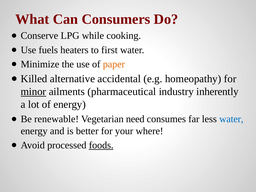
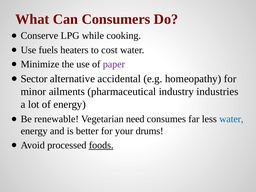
first: first -> cost (109, 50)
paper colour: orange -> purple (114, 64)
Killed: Killed -> Sector (34, 79)
minor underline: present -> none (33, 92)
inherently: inherently -> industries (217, 92)
where: where -> drums (150, 131)
